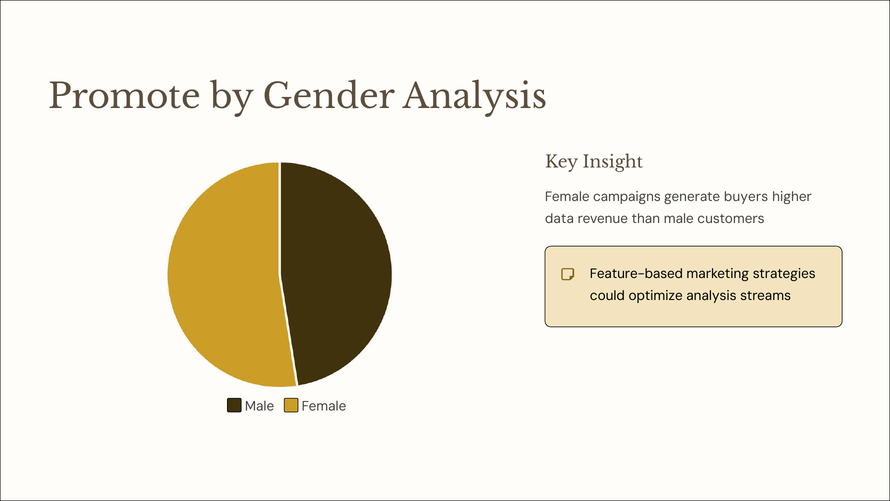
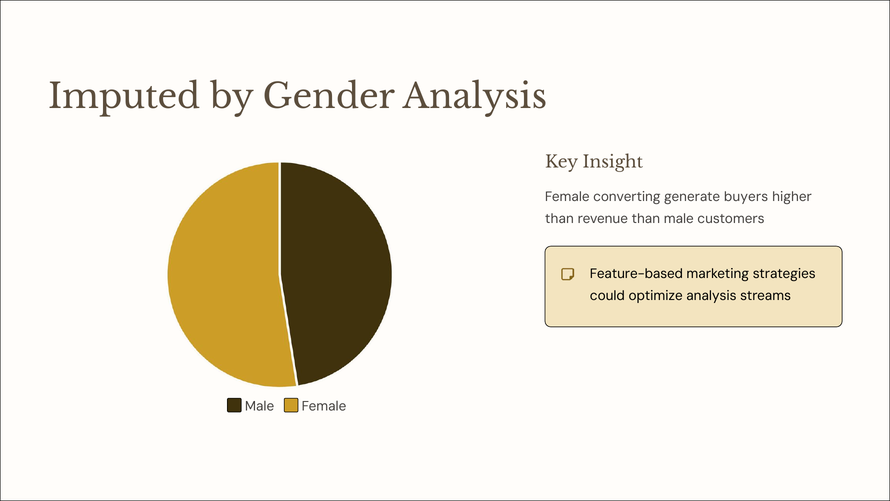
Promote: Promote -> Imputed (124, 97)
campaigns: campaigns -> converting (627, 197)
data: data -> than (559, 219)
